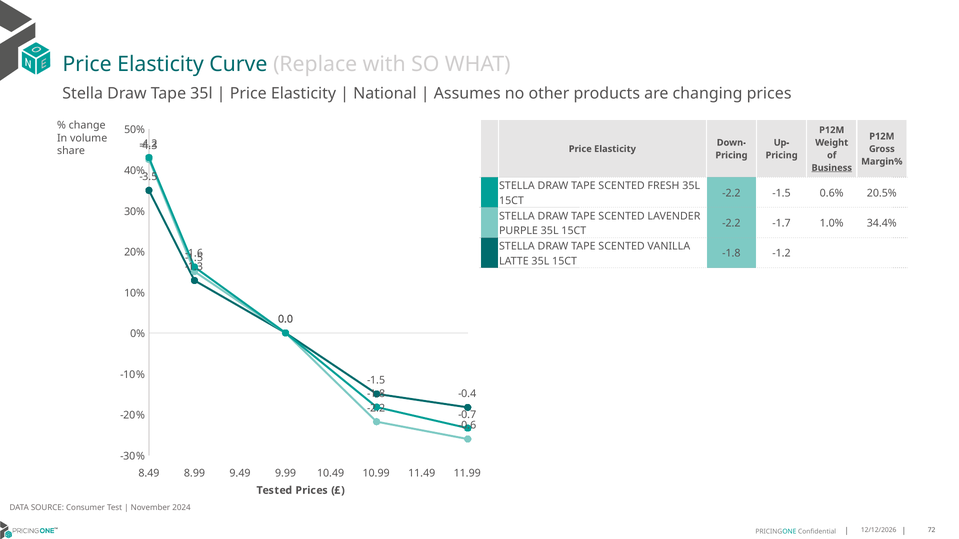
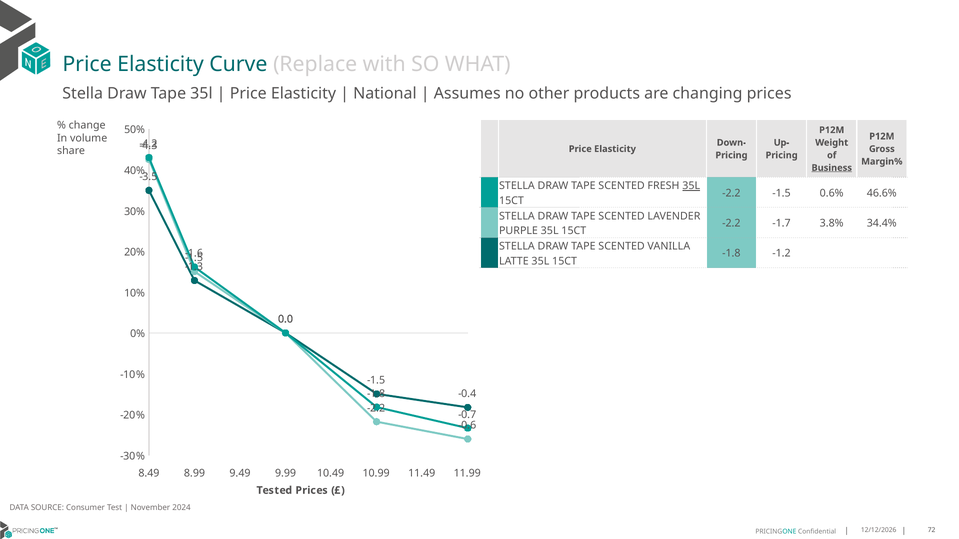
35L underline: none -> present (691, 186)
20.5%: 20.5% -> 46.6% (882, 193)
1.0%: 1.0% -> 3.8% (832, 223)
